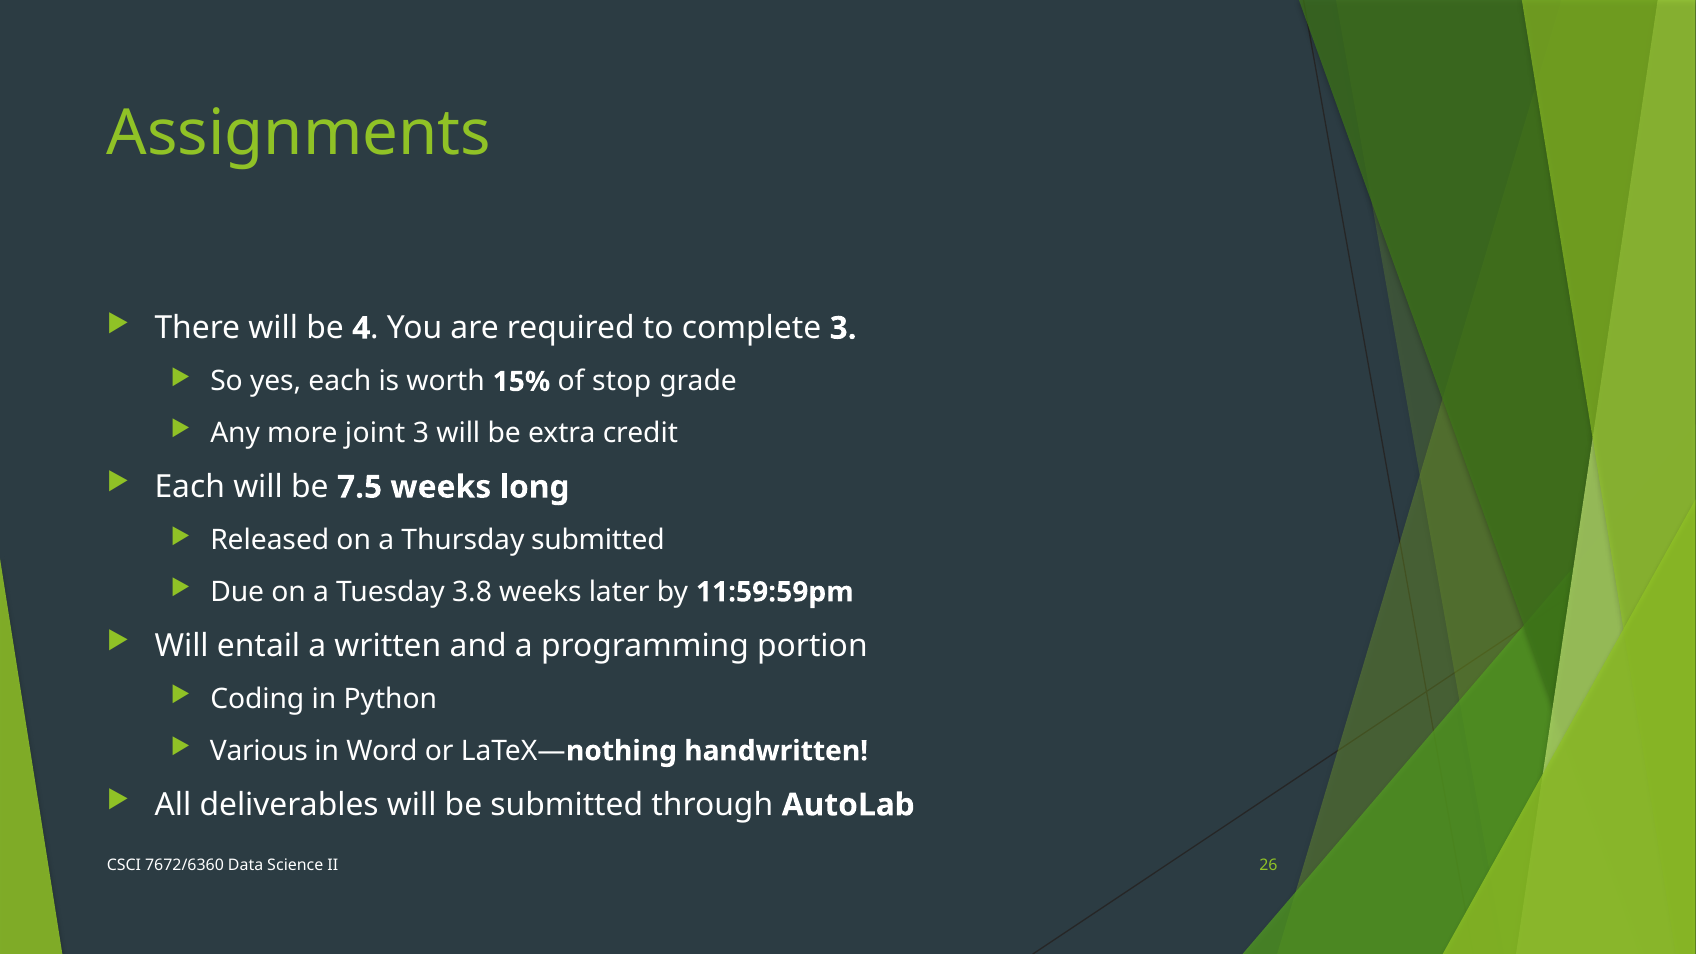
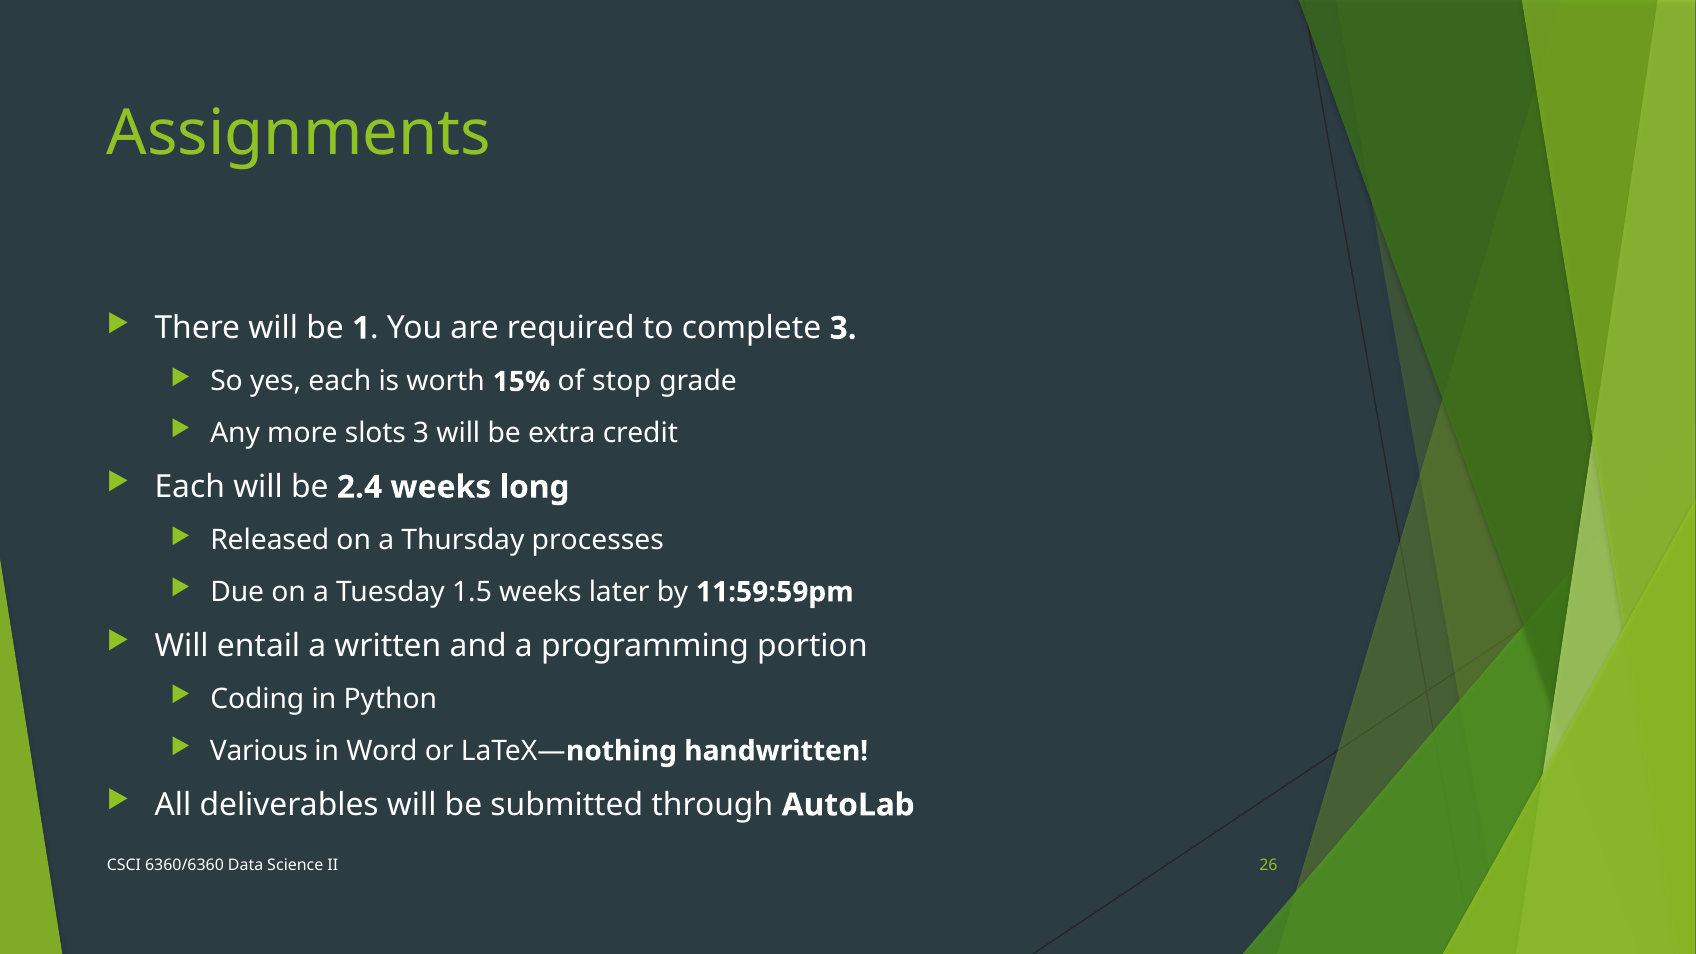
4: 4 -> 1 (361, 328)
joint: joint -> slots (375, 433)
7.5: 7.5 -> 2.4 (360, 487)
Thursday submitted: submitted -> processes (598, 541)
3.8: 3.8 -> 1.5 (472, 592)
7672/6360: 7672/6360 -> 6360/6360 (185, 866)
